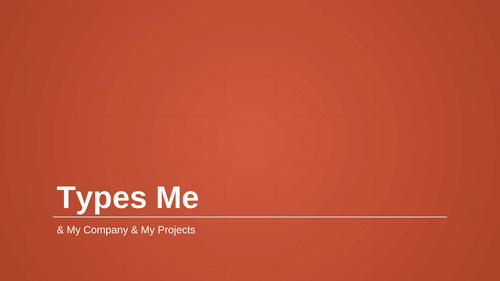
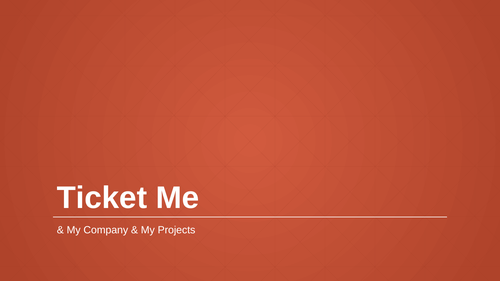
Types: Types -> Ticket (102, 198)
